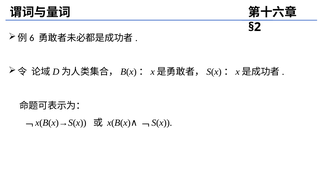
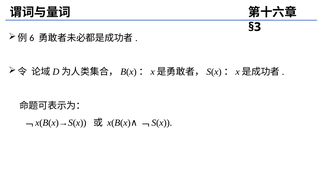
§2: §2 -> §3 (255, 27)
